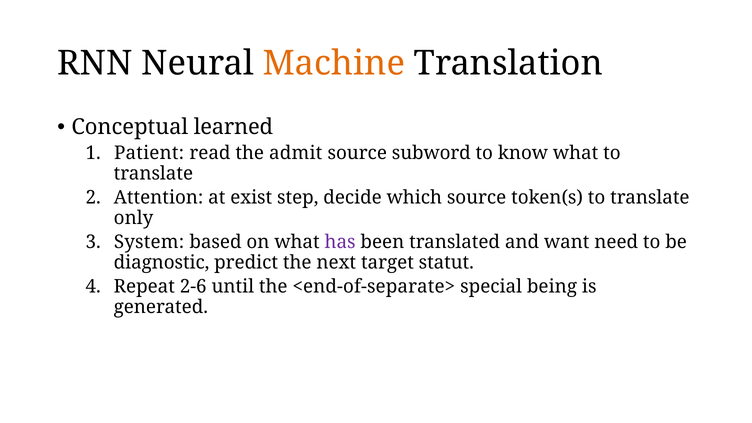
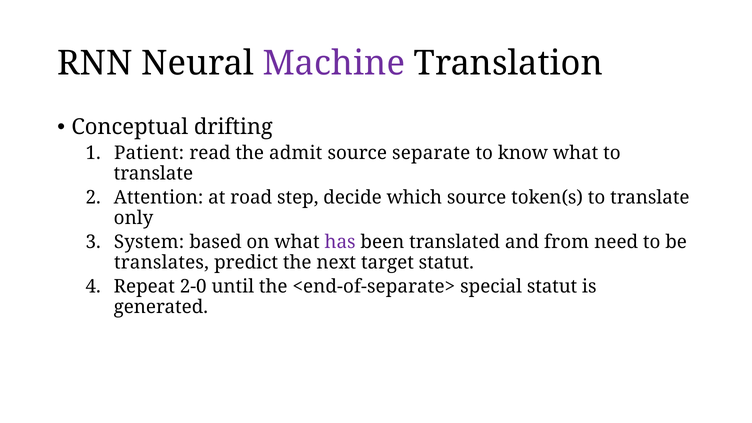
Machine colour: orange -> purple (334, 63)
learned: learned -> drifting (233, 127)
subword: subword -> separate (431, 153)
exist: exist -> road (251, 198)
want: want -> from (567, 242)
diagnostic: diagnostic -> translates (161, 262)
2-6: 2-6 -> 2-0 (193, 287)
special being: being -> statut (552, 287)
